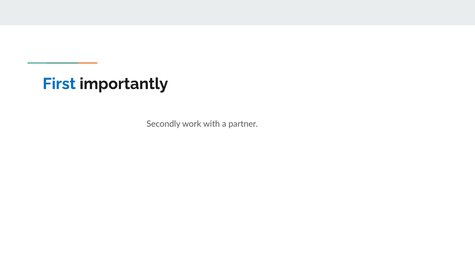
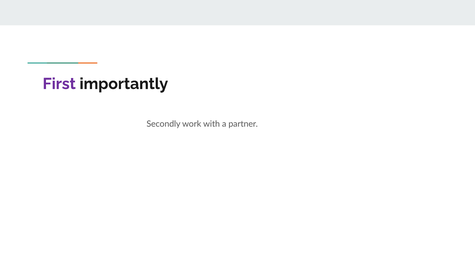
First colour: blue -> purple (59, 84)
